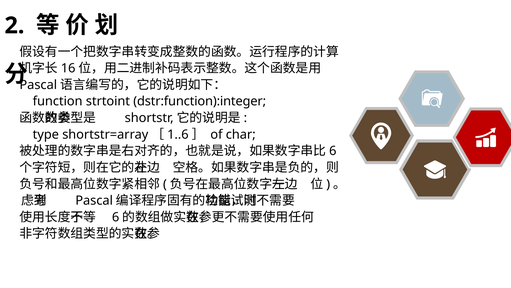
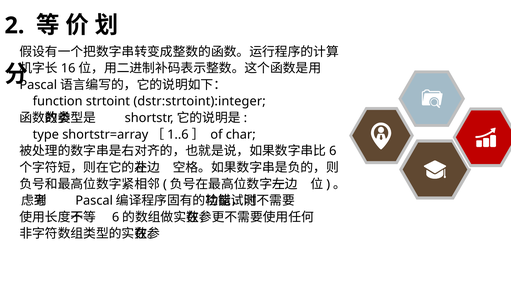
dstr:function):integer: dstr:function):integer -> dstr:strtoint):integer (200, 101)
